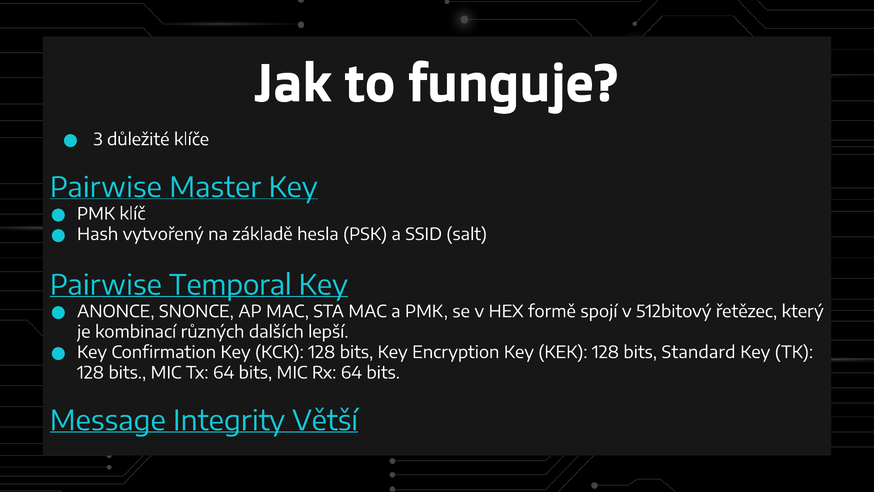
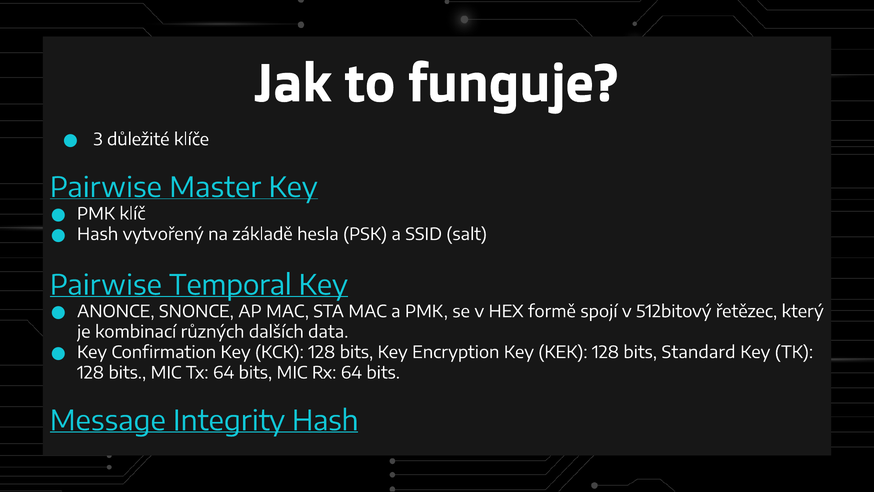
lepší: lepší -> data (328, 332)
Integrity Větší: Větší -> Hash (325, 421)
